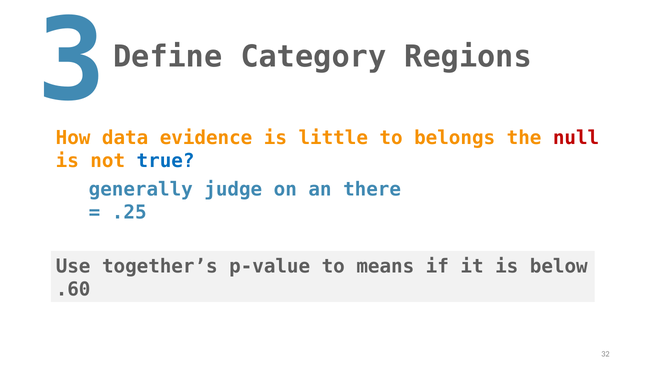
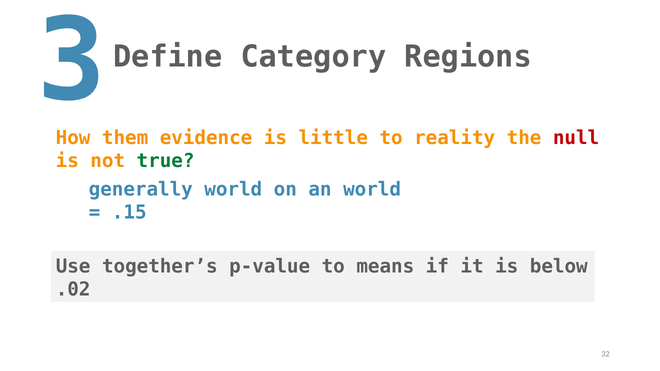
data: data -> them (125, 138)
belongs: belongs -> reality (455, 138)
true colour: blue -> green (166, 161)
generally judge: judge -> world (233, 190)
an there: there -> world (372, 190)
.25: .25 -> .15 (129, 213)
.60: .60 -> .02 (73, 290)
